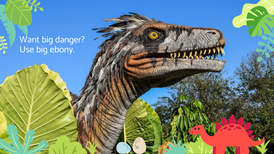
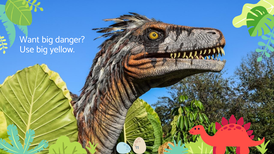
ebony: ebony -> yellow (62, 49)
